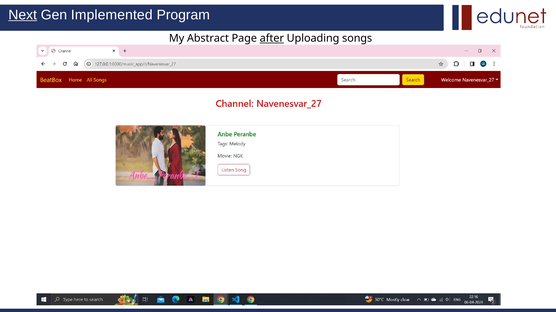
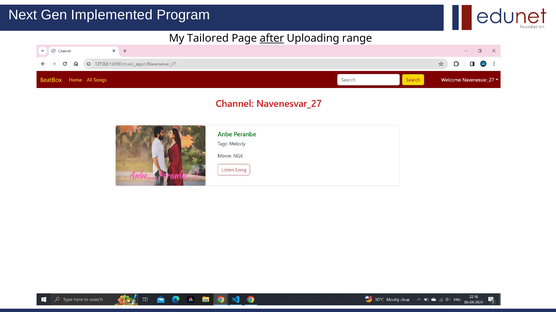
Next underline: present -> none (23, 15)
Abstract: Abstract -> Tailored (208, 38)
songs: songs -> range (357, 38)
